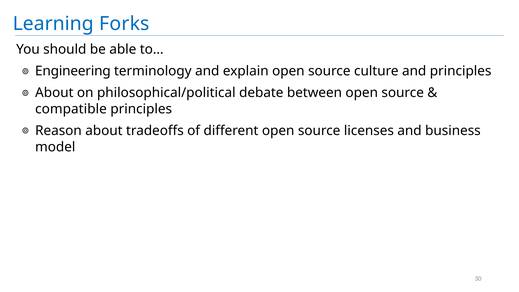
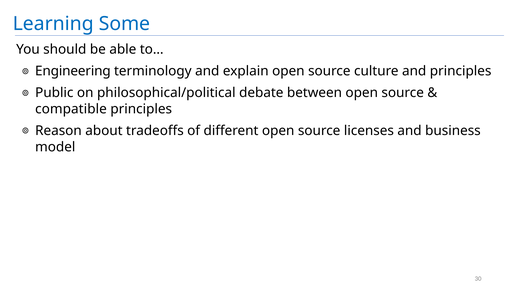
Forks: Forks -> Some (125, 24)
About: About -> Public (54, 93)
